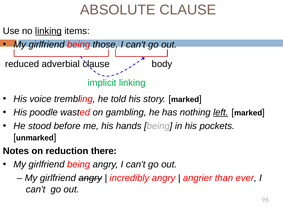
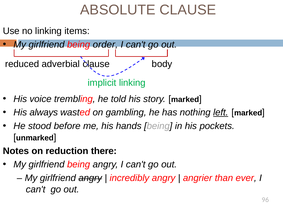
linking underline: present -> none (48, 31)
those: those -> order (105, 45)
poodle: poodle -> always (44, 113)
